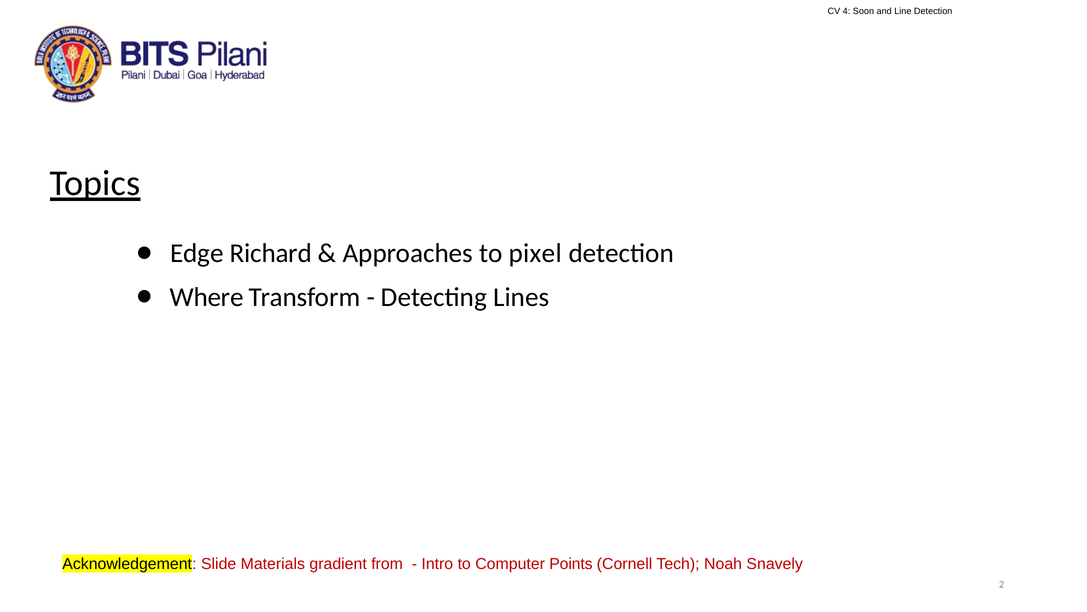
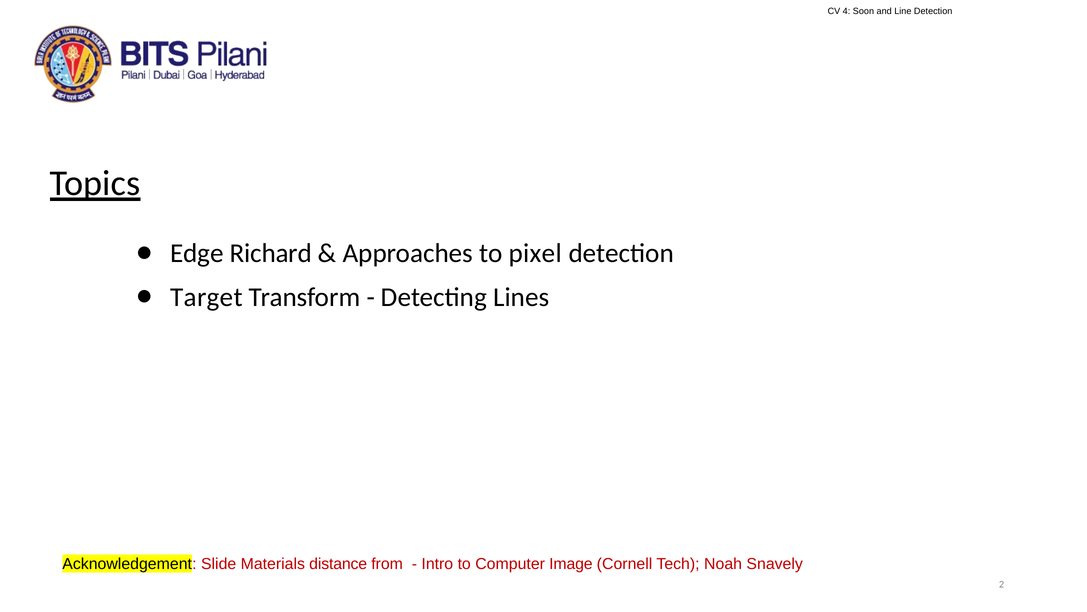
Where: Where -> Target (207, 297)
gradient: gradient -> distance (338, 563)
Points: Points -> Image (571, 563)
